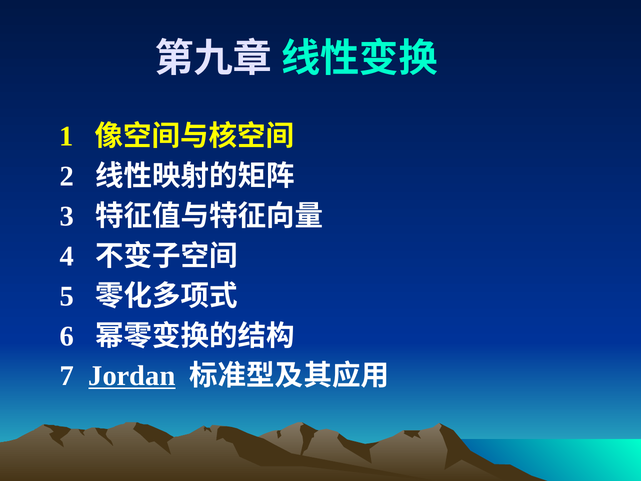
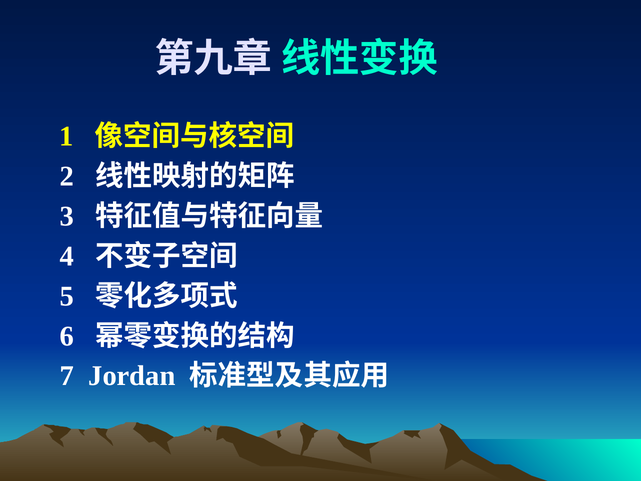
Jordan underline: present -> none (132, 376)
